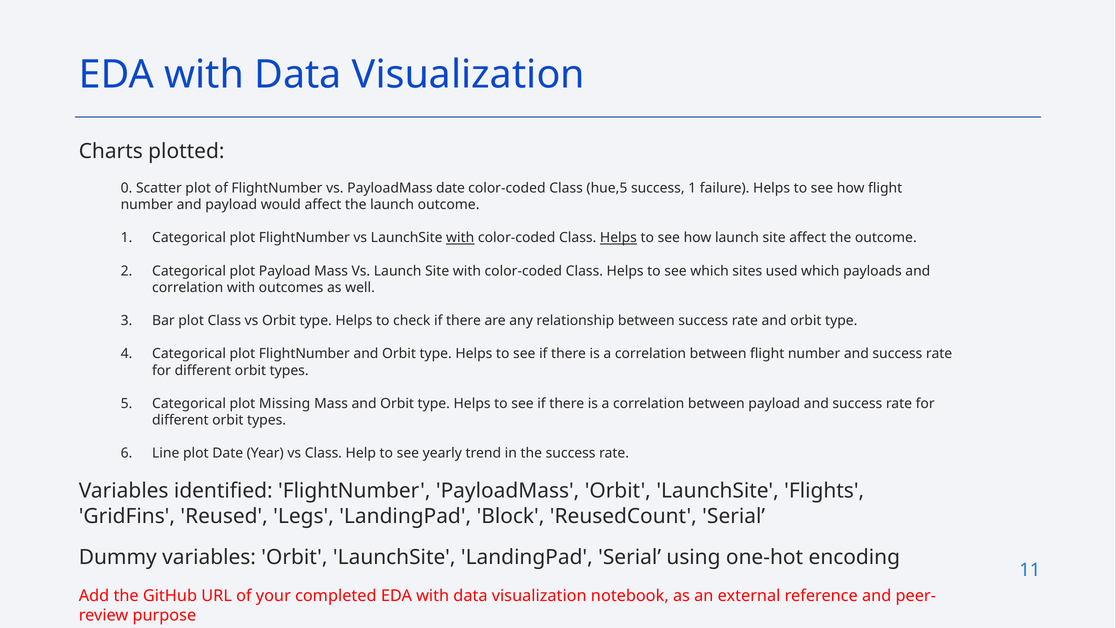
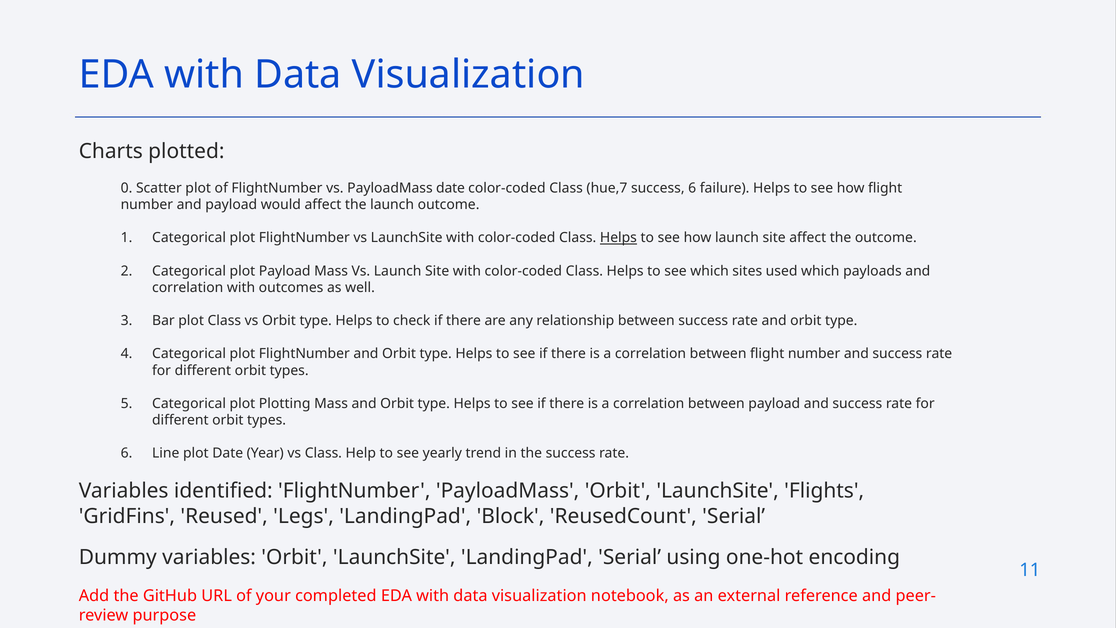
hue,5: hue,5 -> hue,7 (607, 188)
success 1: 1 -> 6 (692, 188)
with underline: present -> none (460, 238)
Missing: Missing -> Plotting (285, 403)
